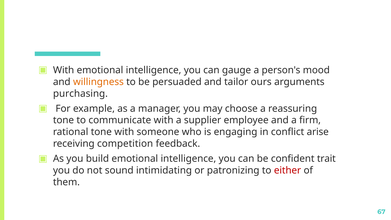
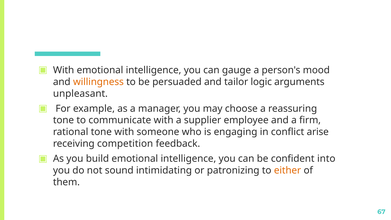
ours: ours -> logic (261, 82)
purchasing: purchasing -> unpleasant (80, 94)
trait: trait -> into (326, 159)
either colour: red -> orange (288, 170)
